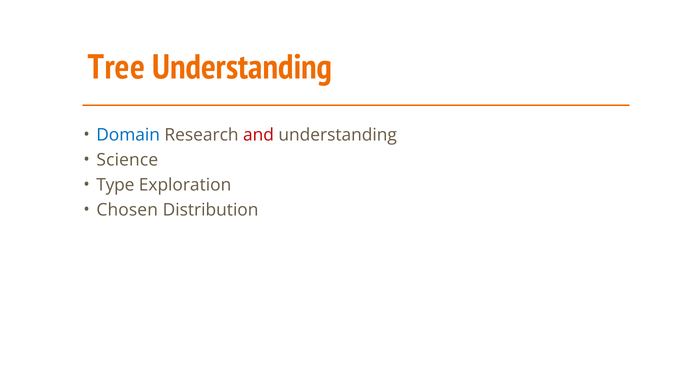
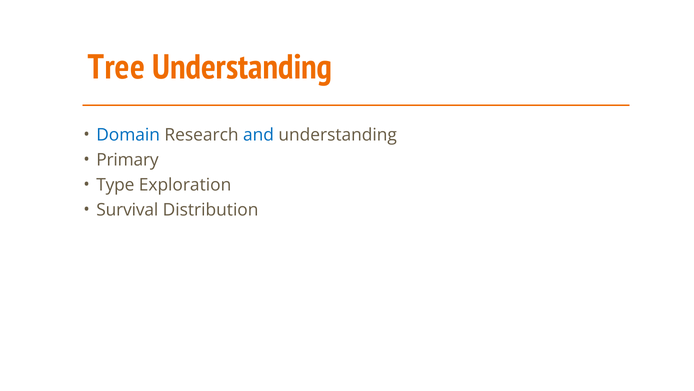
and colour: red -> blue (259, 135)
Science: Science -> Primary (127, 160)
Chosen: Chosen -> Survival (127, 210)
